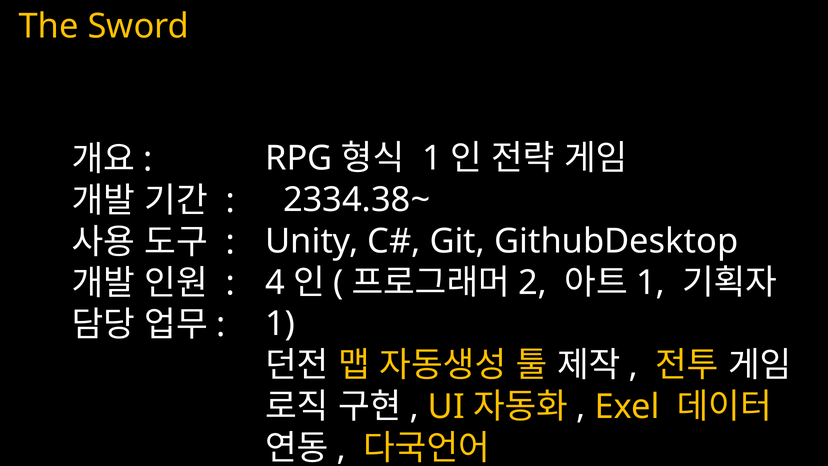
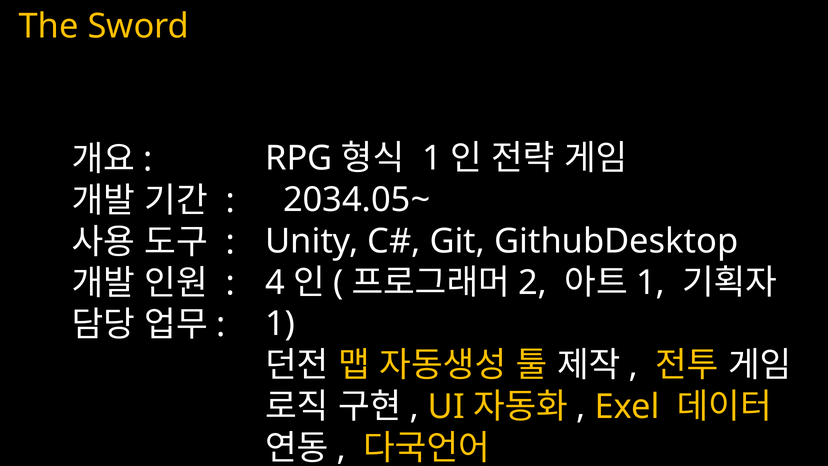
2334.38~: 2334.38~ -> 2034.05~ (357, 200)
